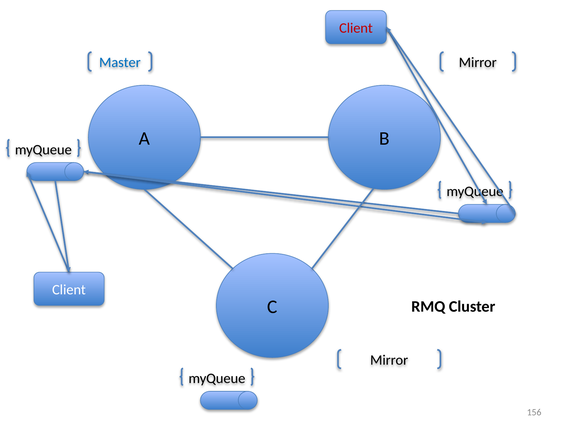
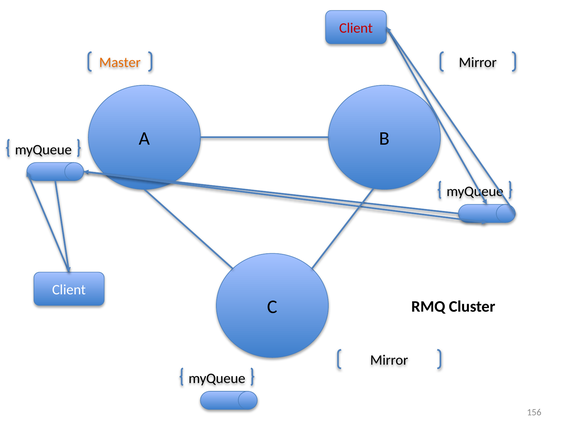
Master colour: blue -> orange (120, 63)
